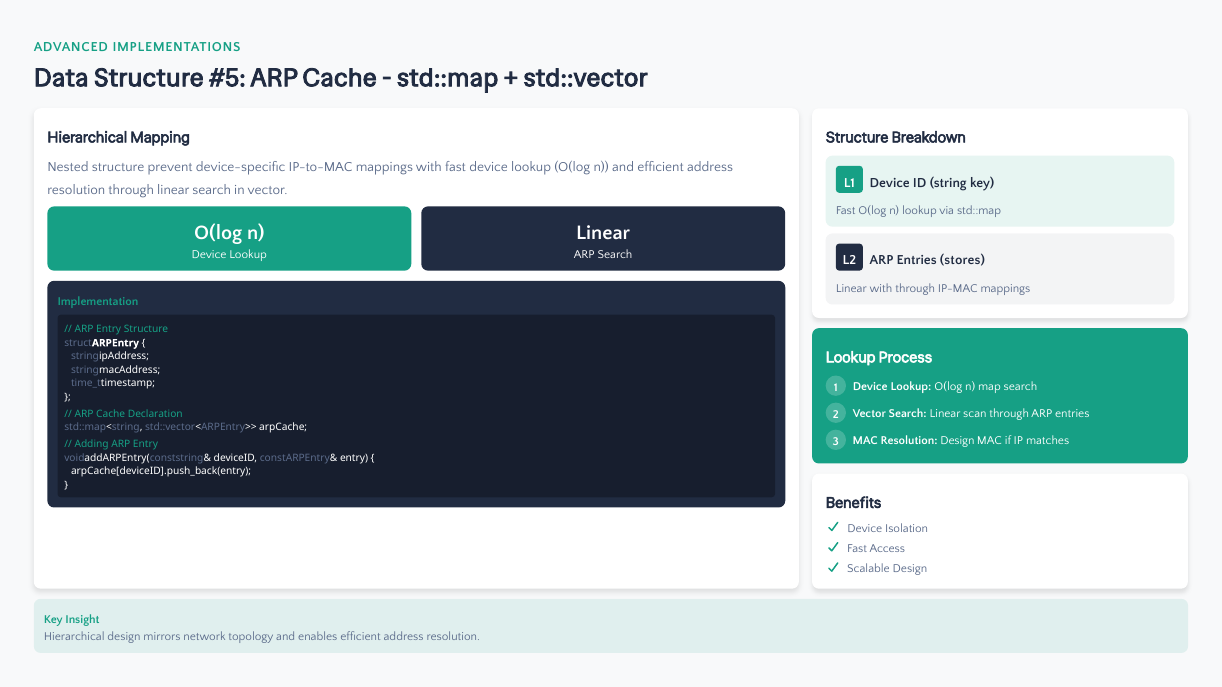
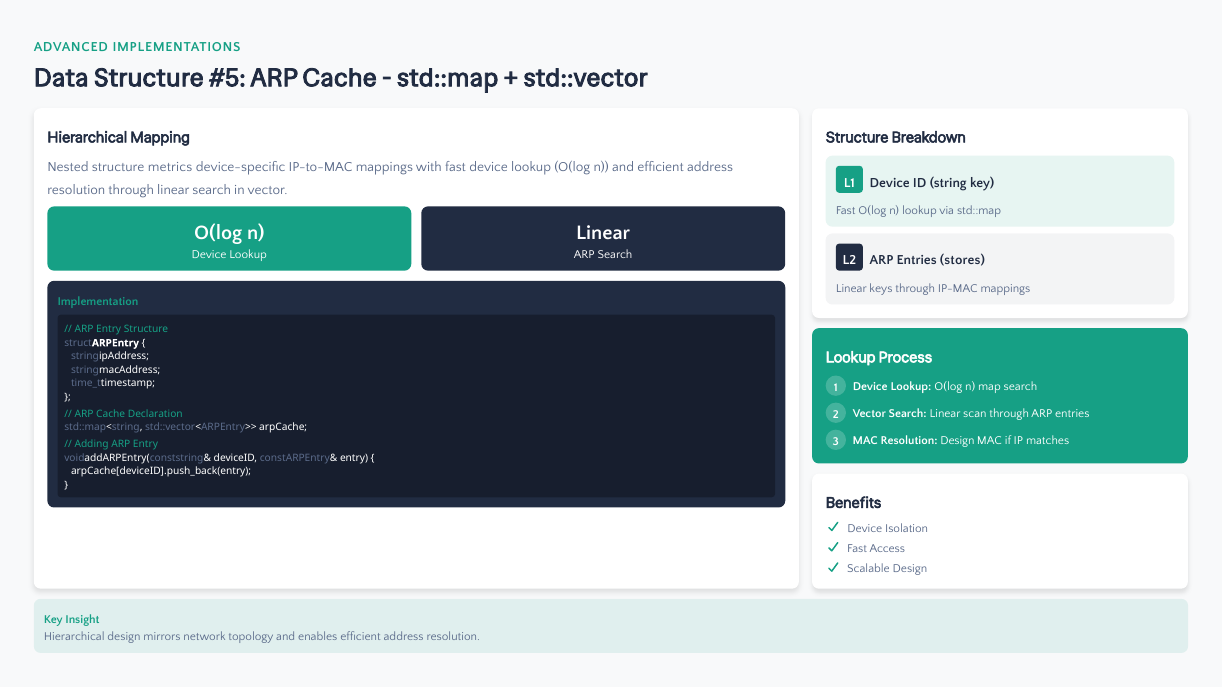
prevent: prevent -> metrics (170, 167)
Linear with: with -> keys (881, 288)
